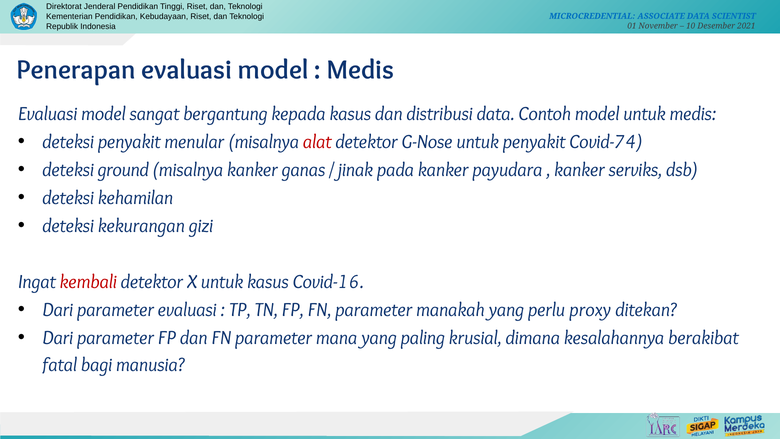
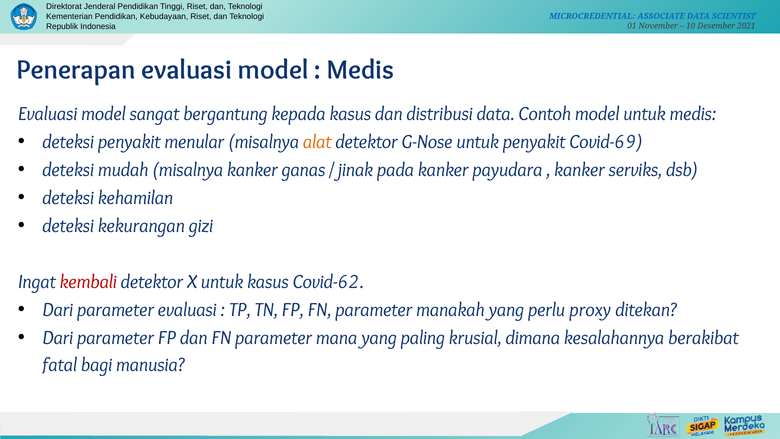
alat colour: red -> orange (317, 142)
Covid-74: Covid-74 -> Covid-69 (606, 142)
ground: ground -> mudah (123, 170)
Covid-16: Covid-16 -> Covid-62 (328, 282)
